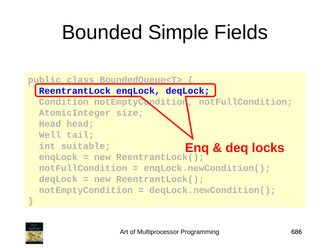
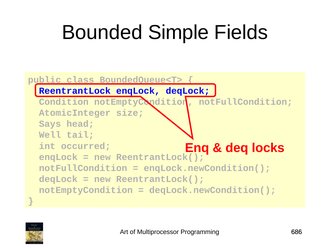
Head: Head -> Says (50, 124)
suitable: suitable -> occurred (86, 146)
